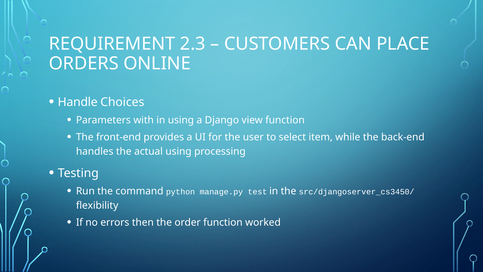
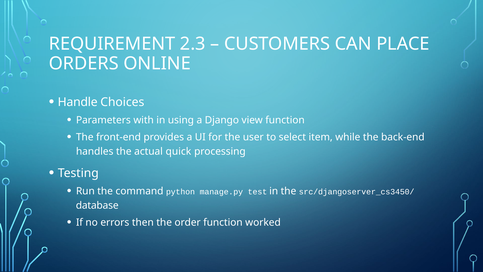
actual using: using -> quick (178, 151)
flexibility: flexibility -> database (97, 205)
